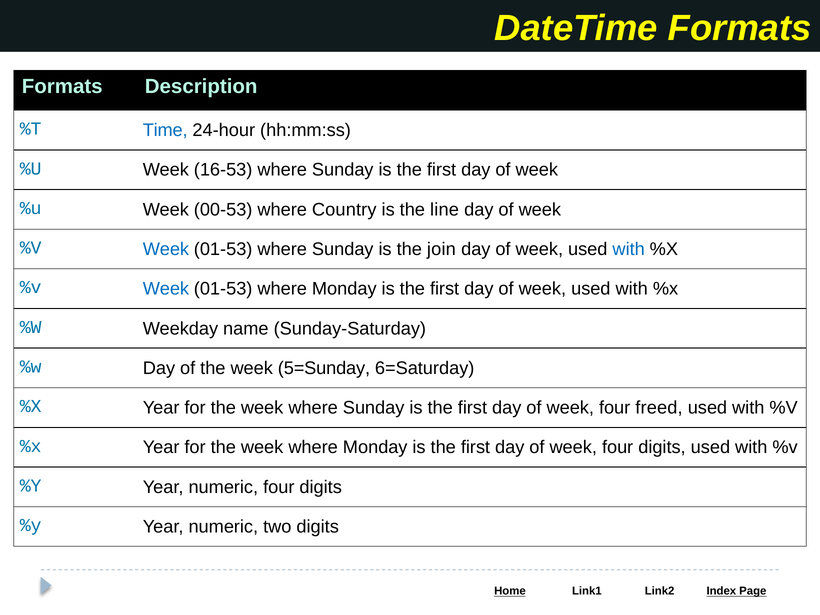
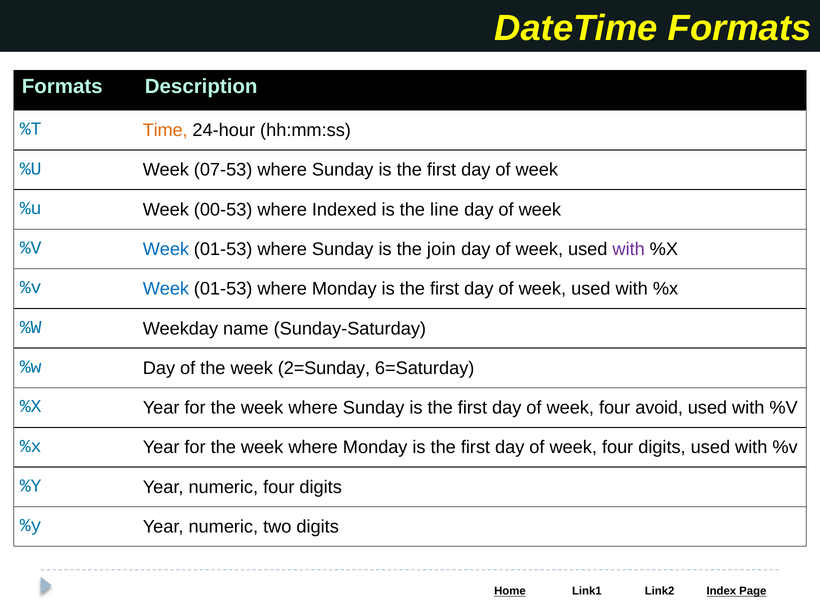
Time colour: blue -> orange (165, 130)
16-53: 16-53 -> 07-53 (223, 170)
Country: Country -> Indexed (344, 210)
with colour: blue -> purple (629, 249)
5=Sunday: 5=Sunday -> 2=Sunday (324, 368)
freed: freed -> avoid (659, 408)
